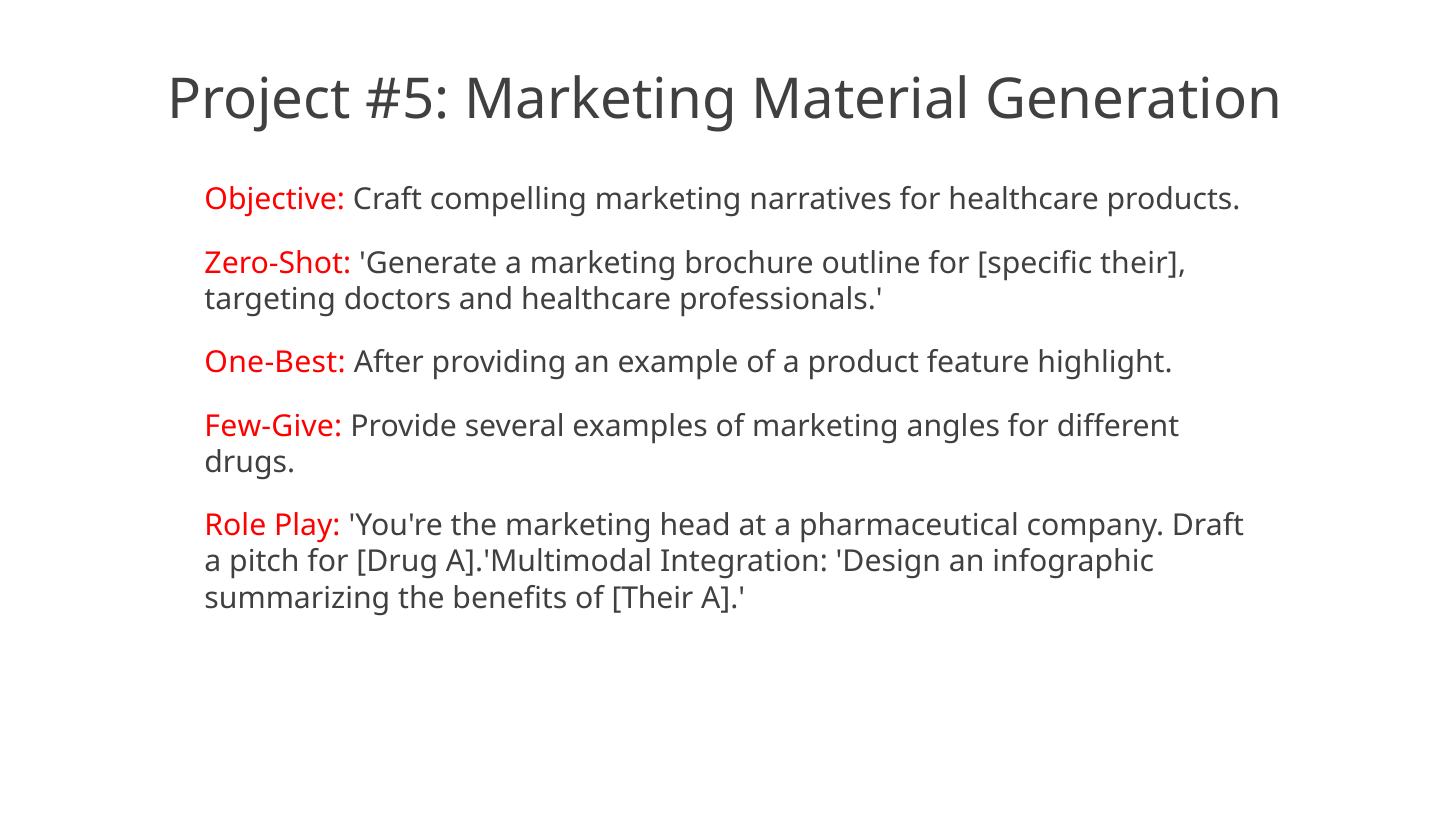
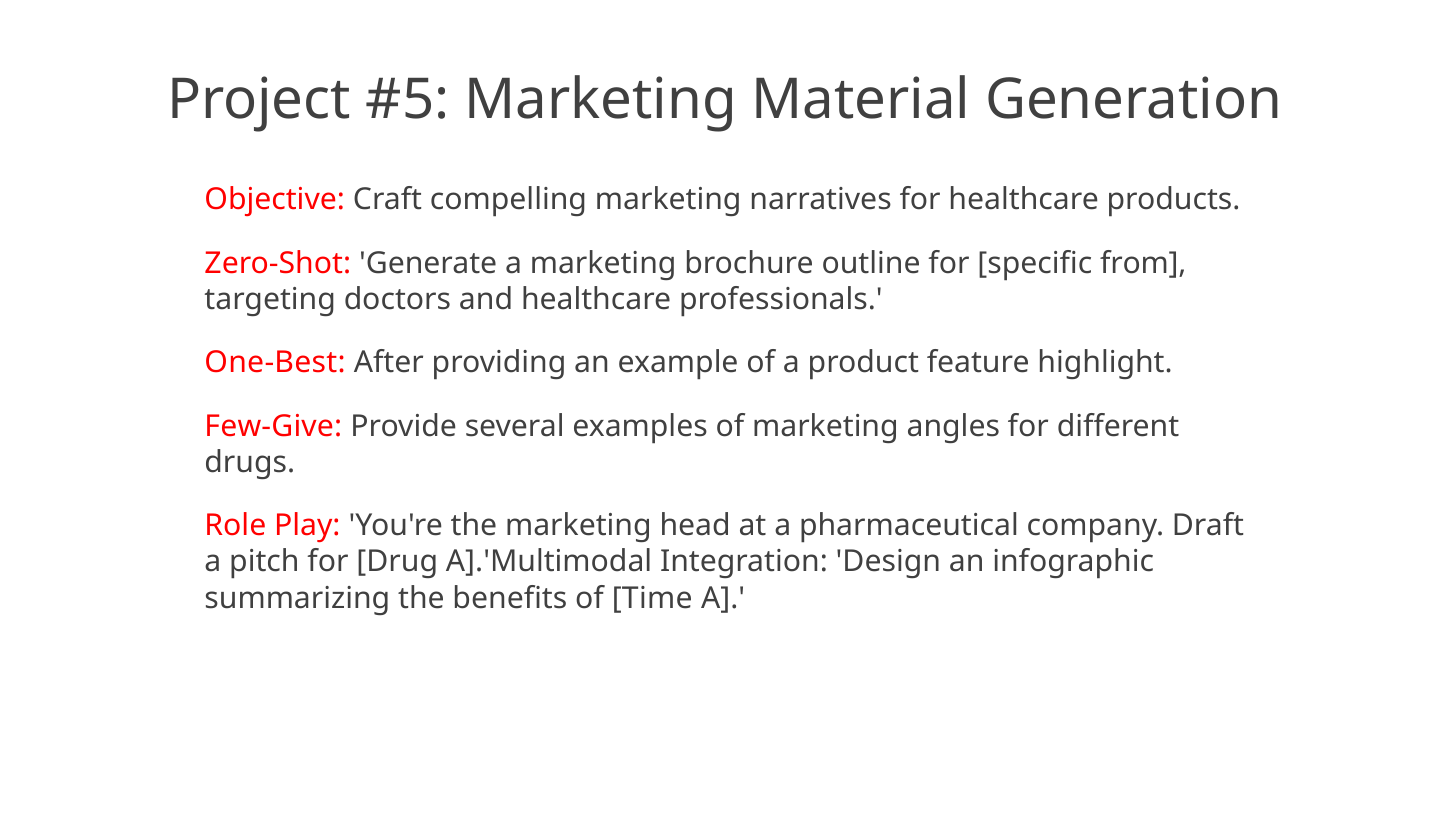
specific their: their -> from (1143, 263)
of Their: Their -> Time (652, 599)
